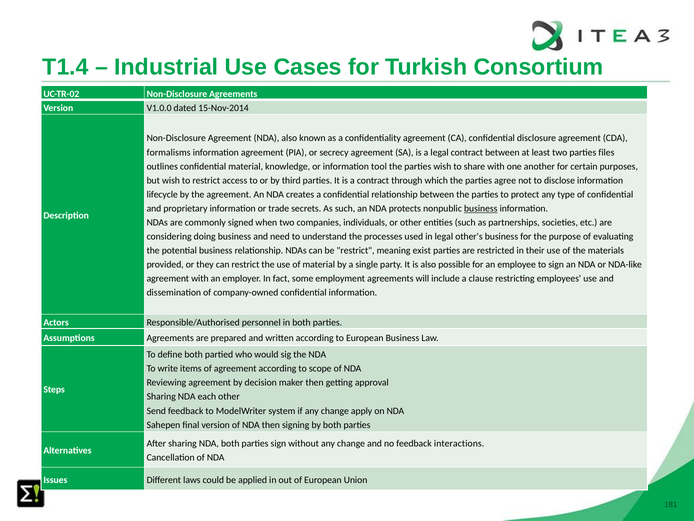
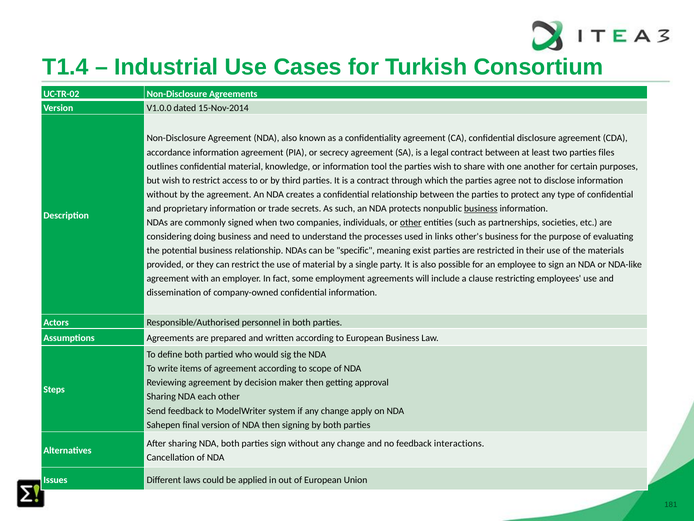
formalisms: formalisms -> accordance (169, 152)
lifecycle: lifecycle -> without (162, 194)
other underline: none -> present (411, 222)
in legal: legal -> links (444, 236)
be restrict: restrict -> specific (356, 250)
